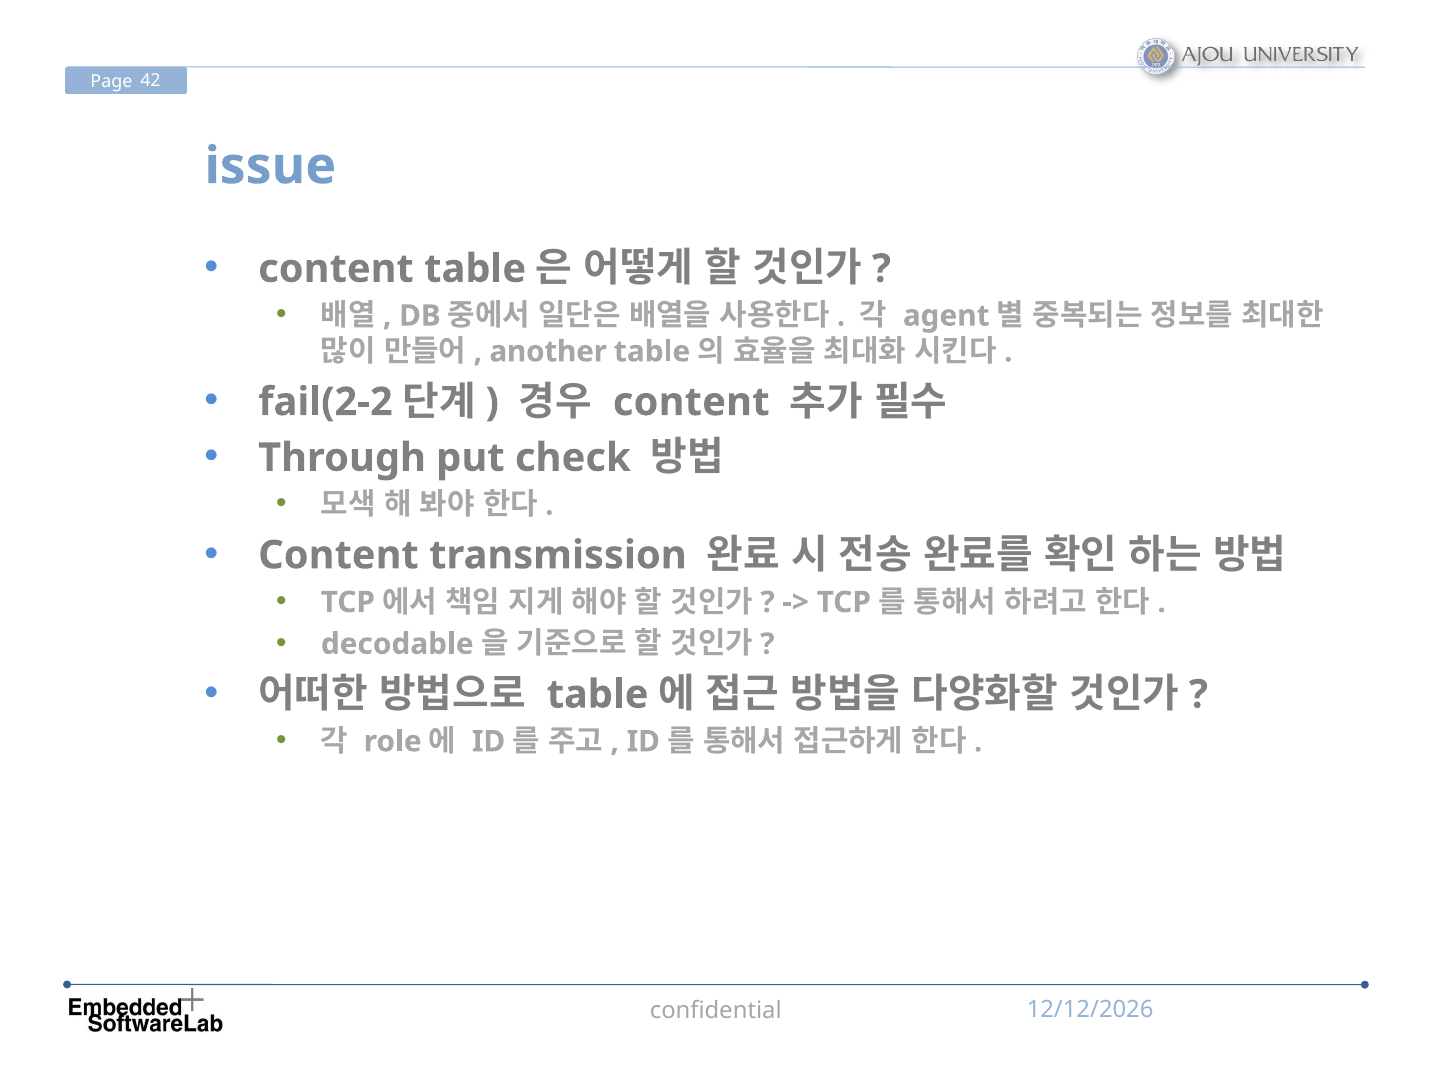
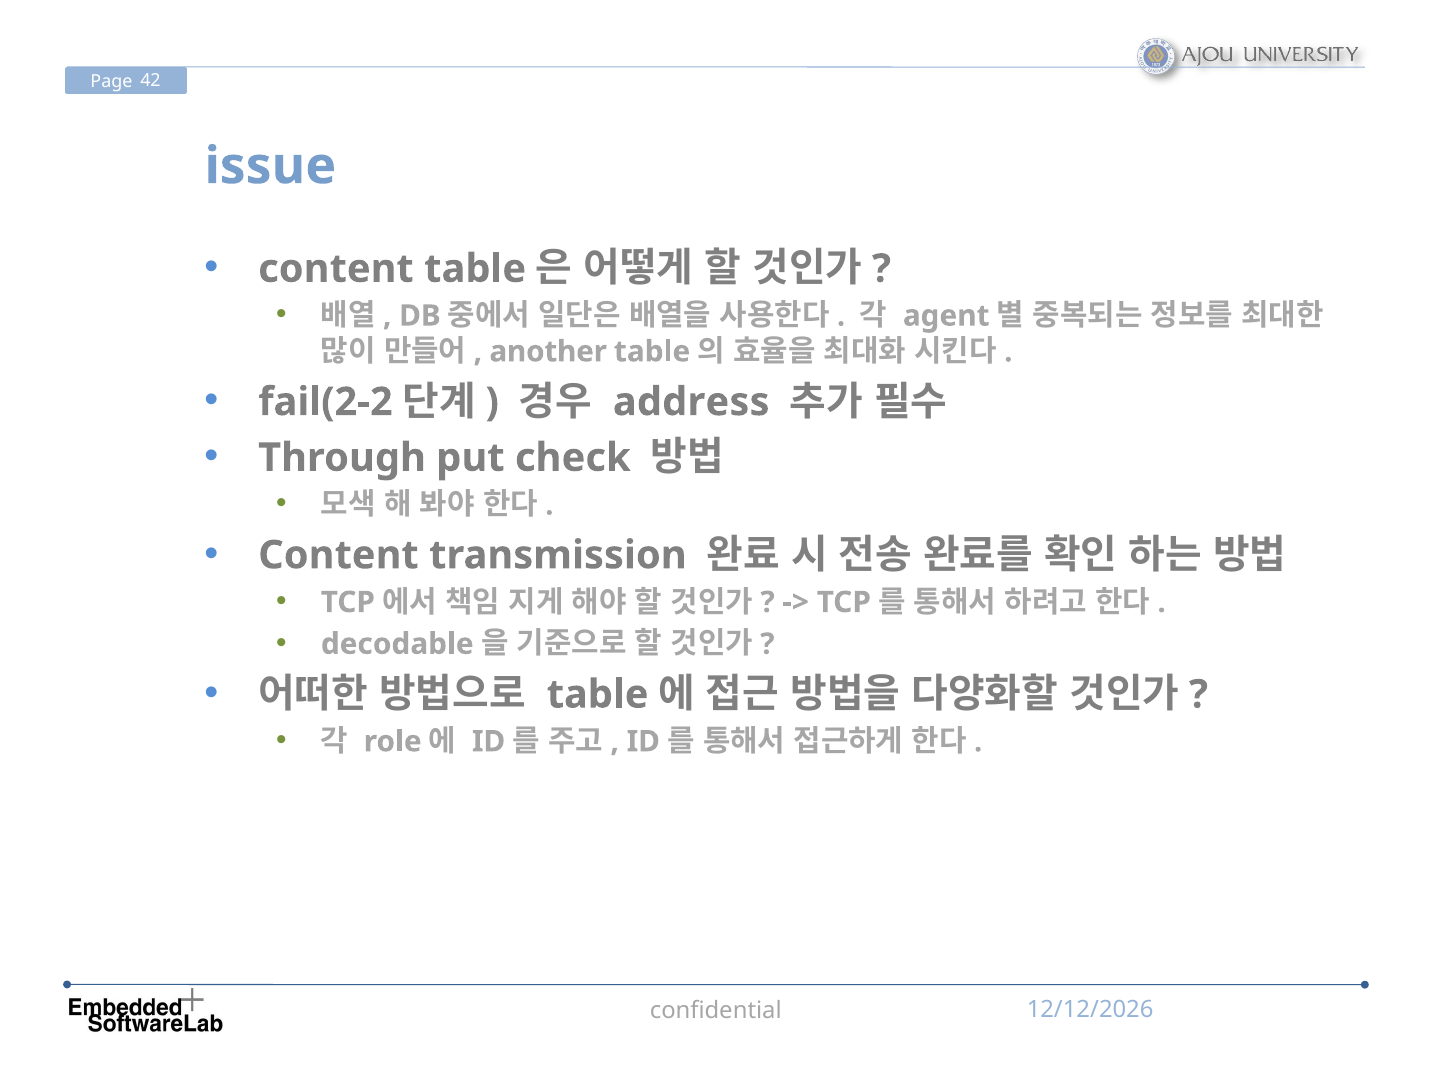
content: content -> address (691, 402)
